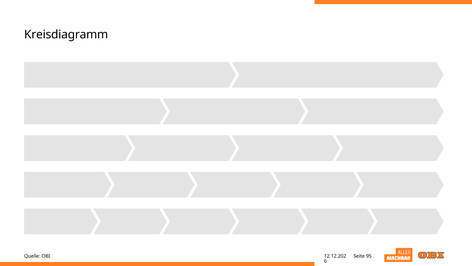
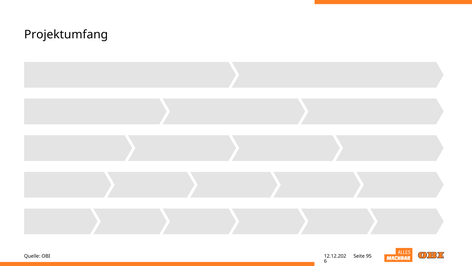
Kreisdiagramm: Kreisdiagramm -> Projektumfang (66, 35)
